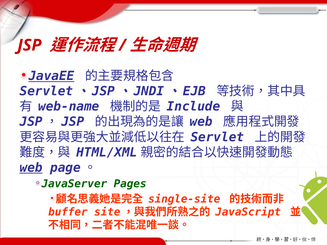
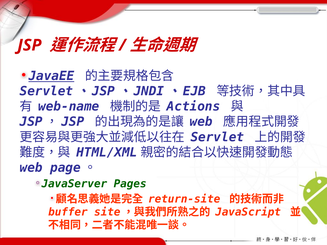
Include: Include -> Actions (193, 107)
web underline: present -> none (31, 168)
single-site: single-site -> return-site (184, 199)
